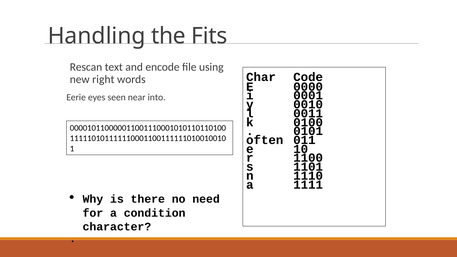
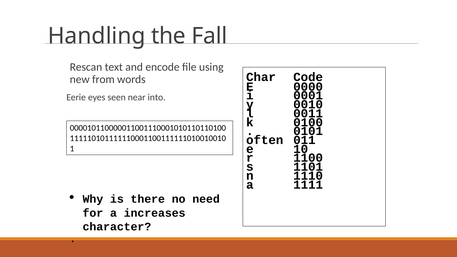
Fits: Fits -> Fall (209, 36)
right: right -> from (103, 79)
condition: condition -> increases (155, 213)
